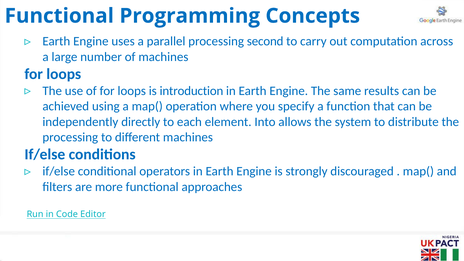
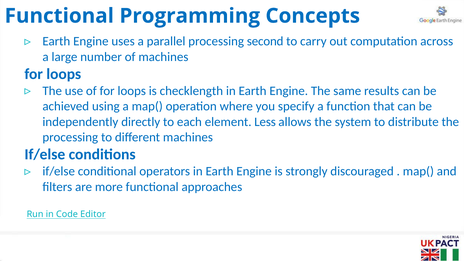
introduction: introduction -> checklength (191, 91)
Into: Into -> Less (265, 122)
